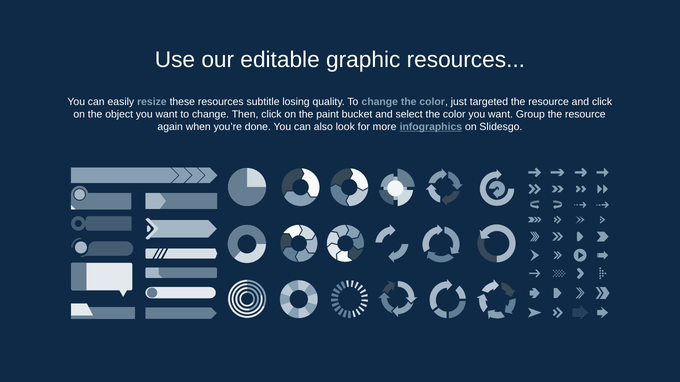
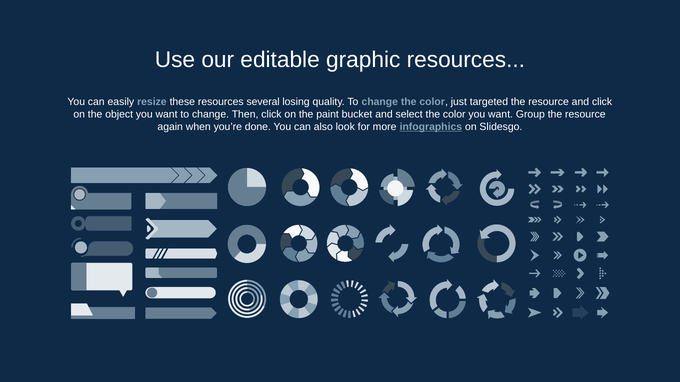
subtitle: subtitle -> several (263, 102)
